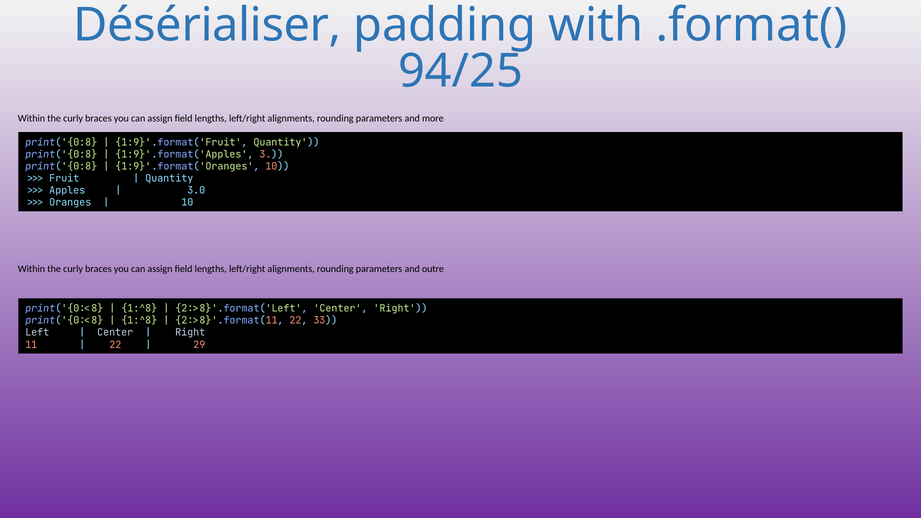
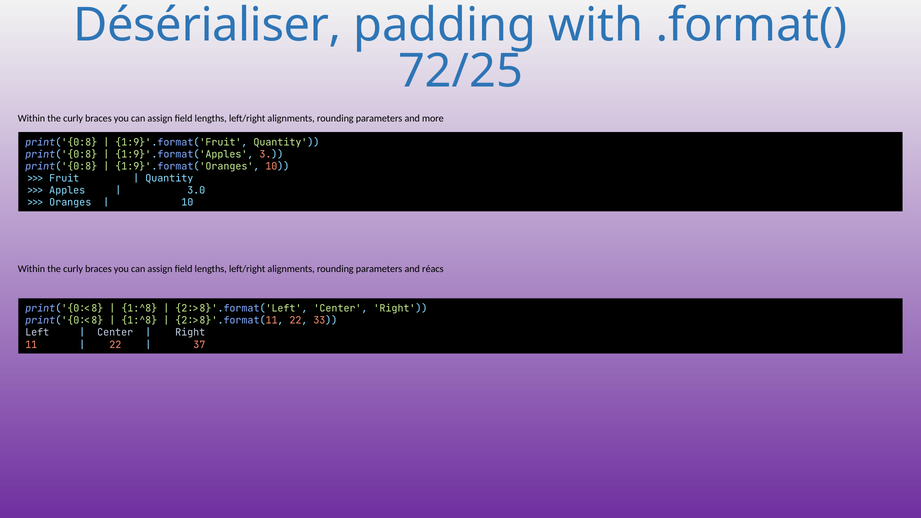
94/25: 94/25 -> 72/25 (461, 71)
outre: outre -> réacs (433, 269)
29: 29 -> 37 (199, 345)
